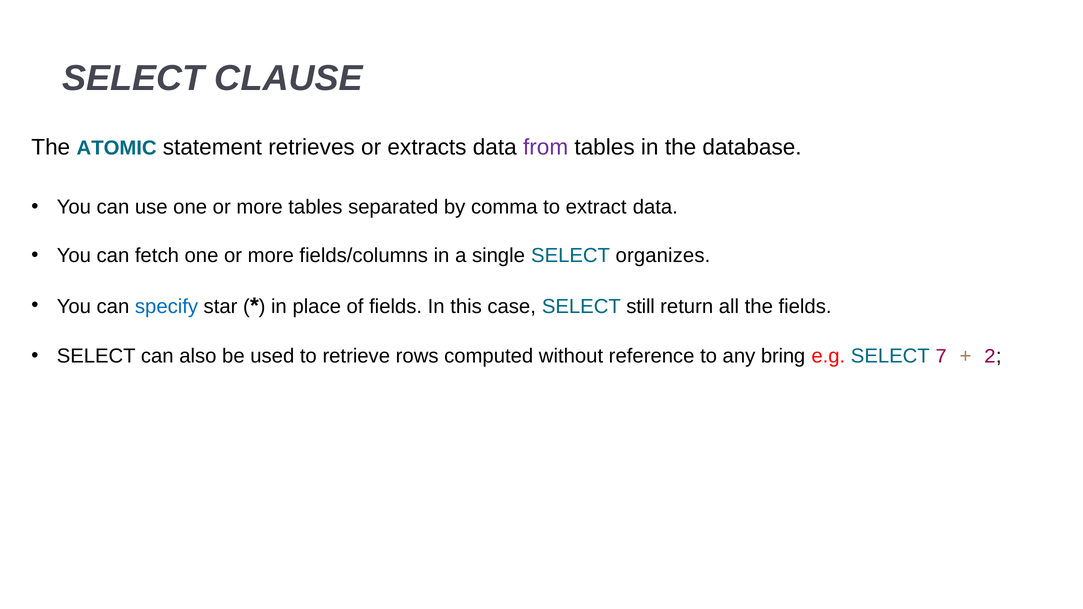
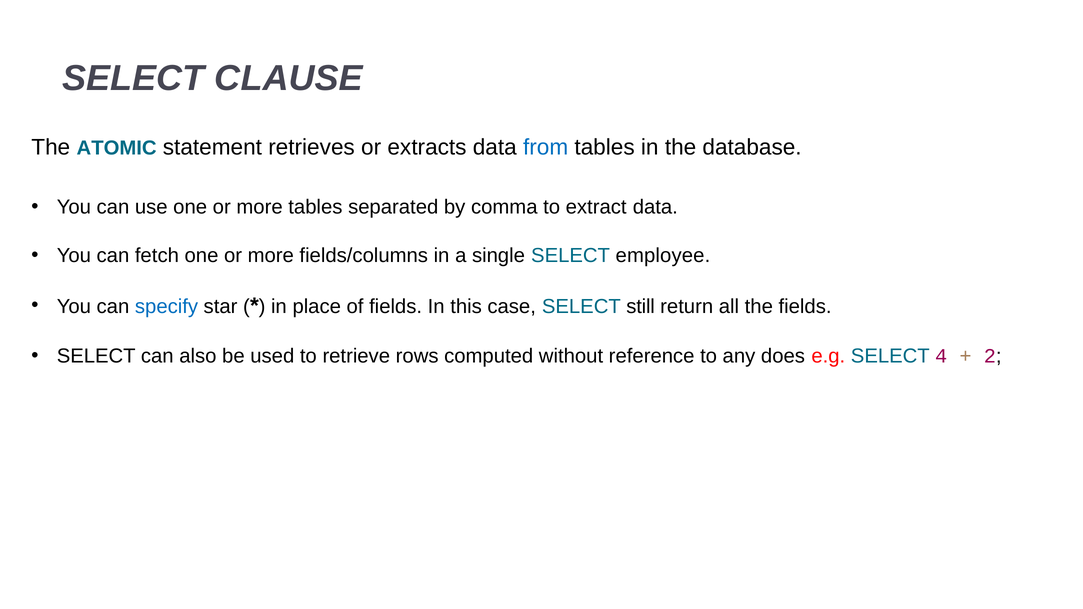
from colour: purple -> blue (546, 147)
organizes: organizes -> employee (663, 256)
bring: bring -> does (783, 356)
7: 7 -> 4 (941, 356)
